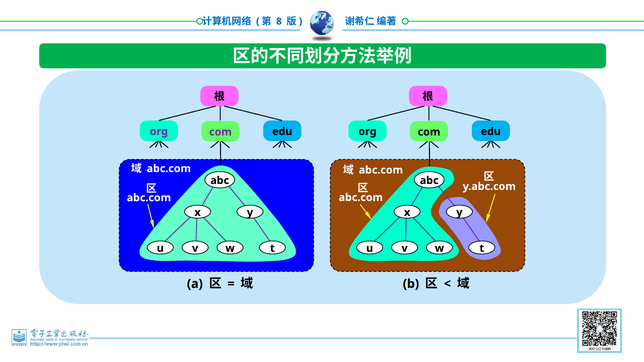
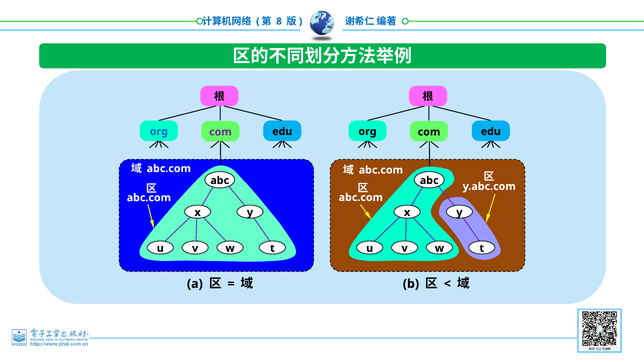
org colour: purple -> blue (159, 132)
